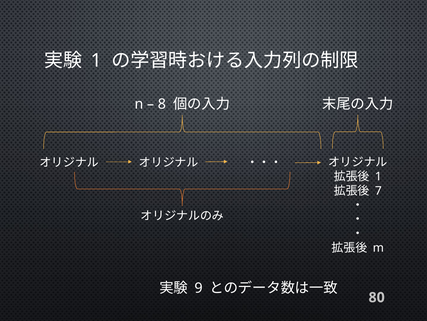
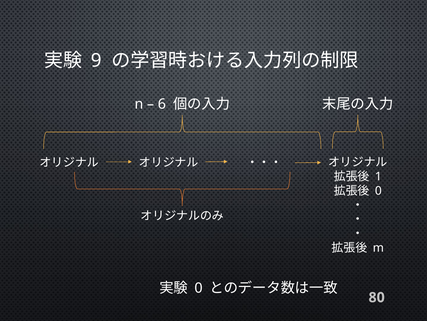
1: 1 -> 9 (96, 60)
8: 8 -> 6 (162, 104)
7: 7 -> 0 (378, 190)
9: 9 -> 0 (198, 288)
